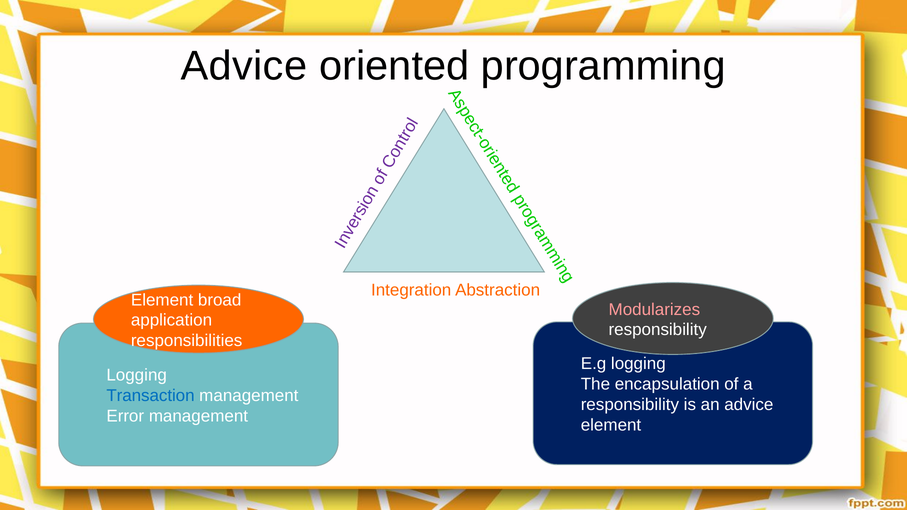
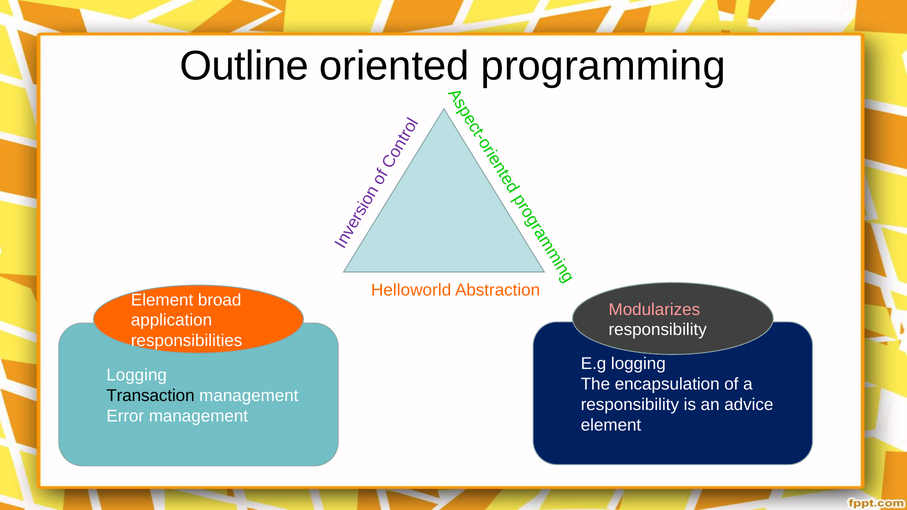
Advice: Advice -> Outline (244, 66)
Integration: Integration -> Helloworld (411, 290)
Transaction colour: blue -> black (151, 396)
